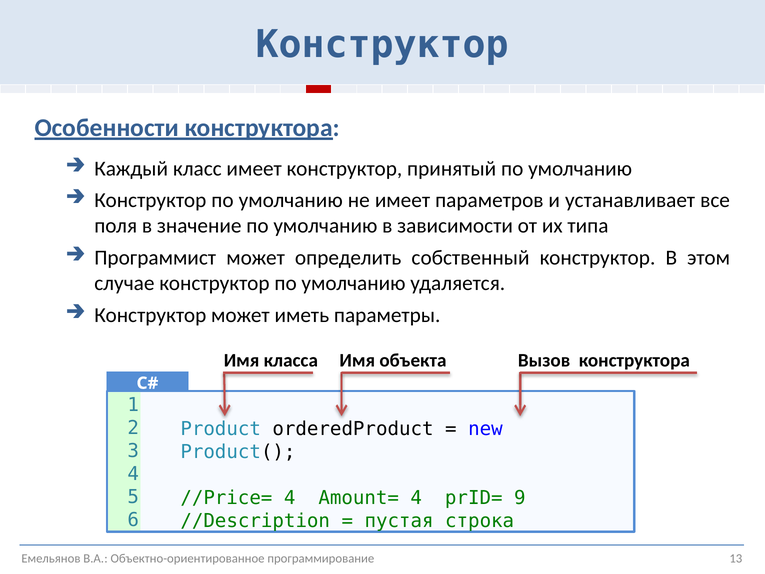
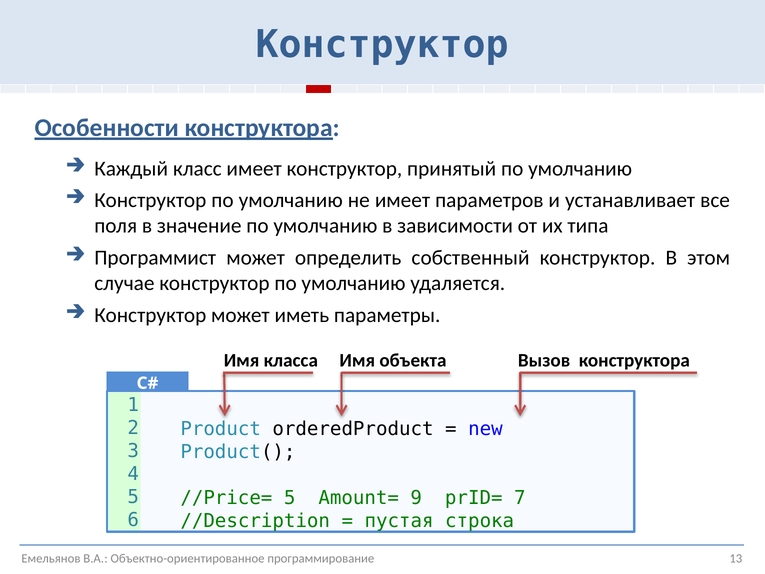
//Price= 4: 4 -> 5 (290, 498)
Amount= 4: 4 -> 9 (416, 498)
9: 9 -> 7 (520, 498)
